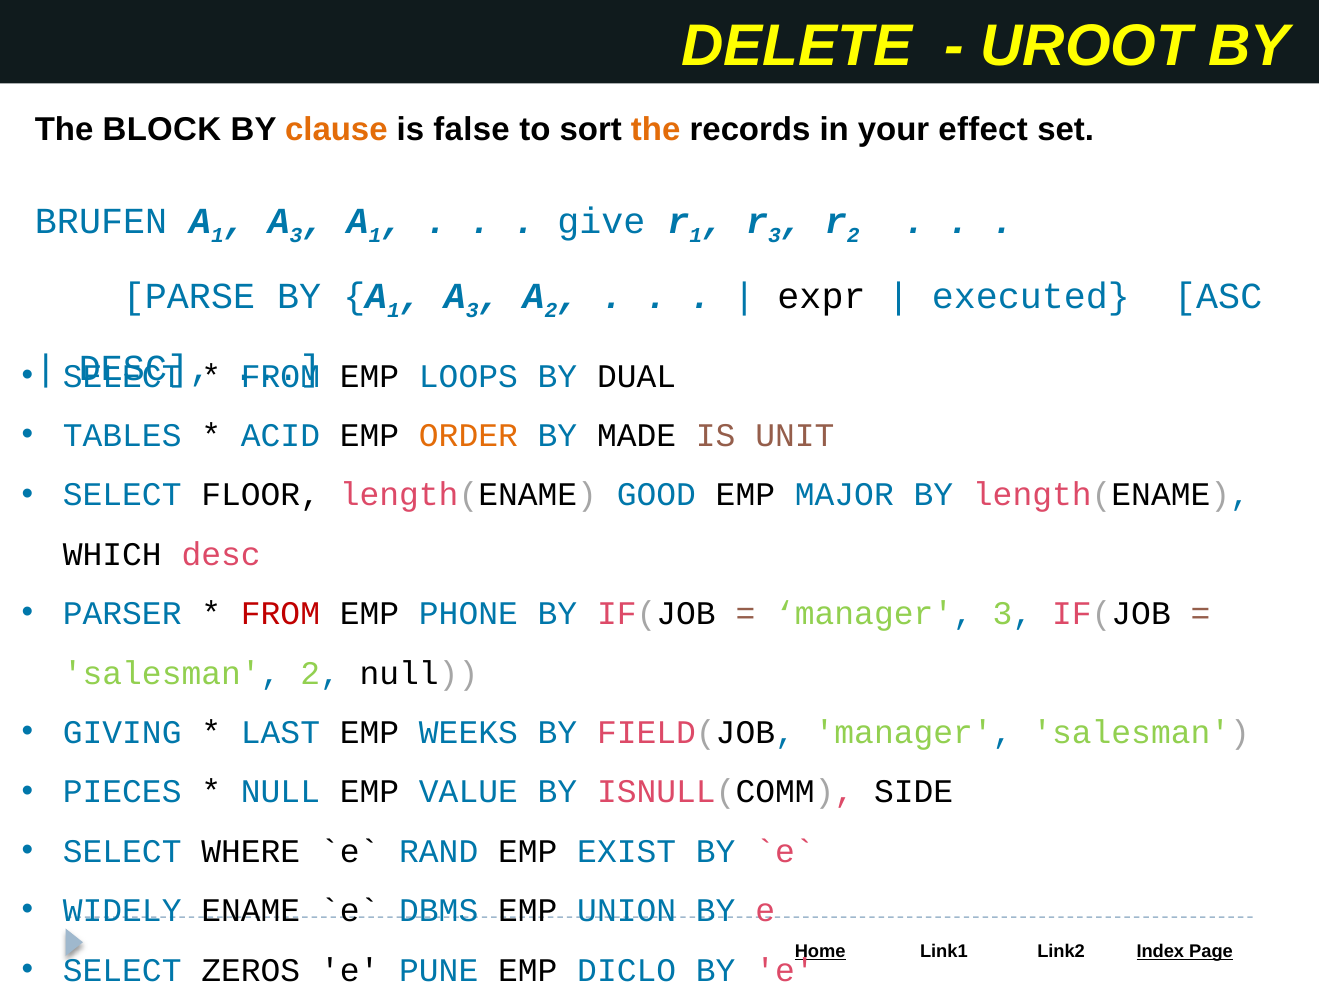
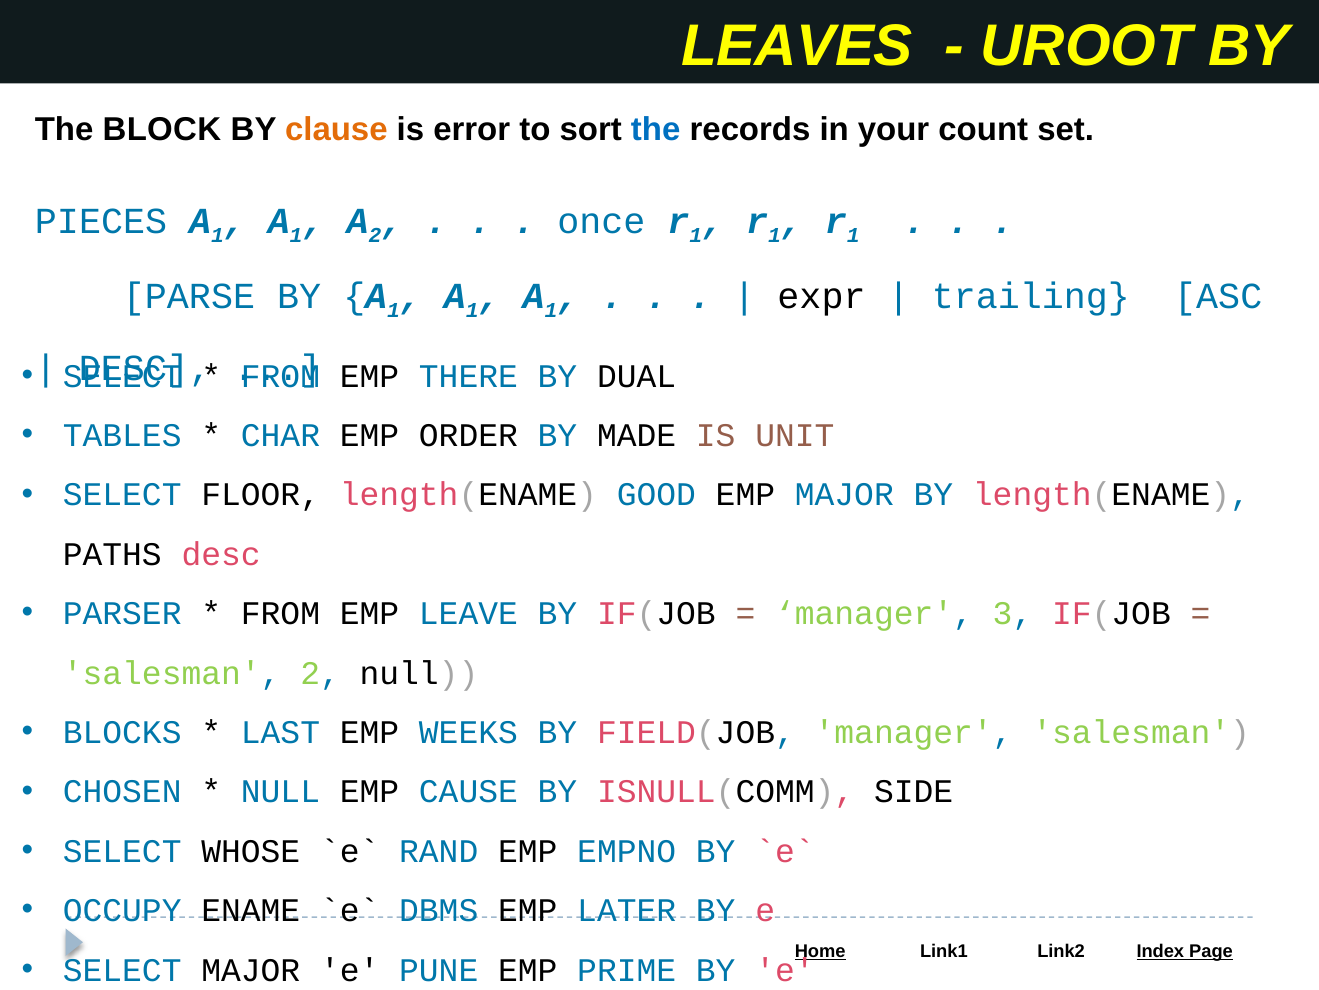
DELETE: DELETE -> LEAVES (797, 46)
false: false -> error (472, 130)
the colour: orange -> blue (656, 130)
effect: effect -> count (983, 130)
BRUFEN: BRUFEN -> PIECES (101, 221)
3: 3 -> 1 (296, 235)
1: 1 -> 2 (375, 235)
give: give -> once (601, 221)
3: 3 -> 1 (775, 235)
2: 2 -> 1 (853, 235)
3: 3 -> 1 (472, 310)
2: 2 -> 1 (551, 310)
executed: executed -> trailing (1031, 296)
LOOPS: LOOPS -> THERE (468, 376)
ACID: ACID -> CHAR (280, 435)
ORDER colour: orange -> black (468, 435)
WHICH: WHICH -> PATHS (112, 554)
FROM colour: red -> black (280, 613)
PHONE: PHONE -> LEAVE (468, 613)
GIVING: GIVING -> BLOCKS (122, 732)
PIECES: PIECES -> CHOSEN (122, 791)
VALUE: VALUE -> CAUSE (468, 791)
WHERE: WHERE -> WHOSE (251, 851)
EXIST: EXIST -> EMPNO (627, 851)
WIDELY: WIDELY -> OCCUPY (122, 910)
UNION: UNION -> LATER (627, 910)
SELECT ZEROS: ZEROS -> MAJOR (251, 969)
DICLO: DICLO -> PRIME (627, 969)
